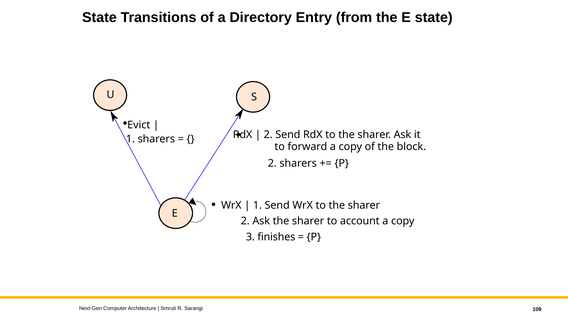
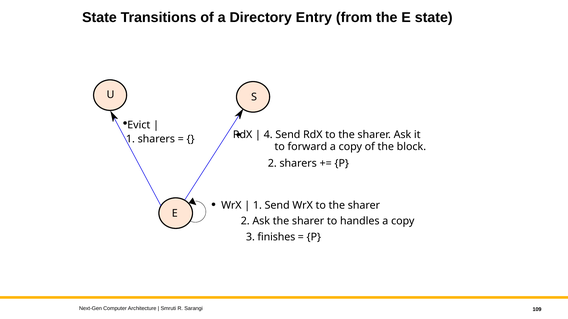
2: 2 -> 4 (268, 135)
account: account -> handles (360, 221)
